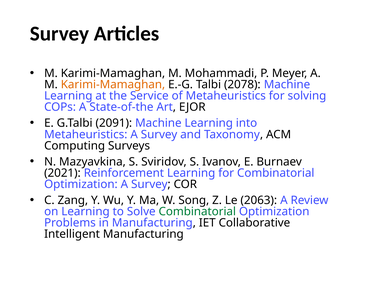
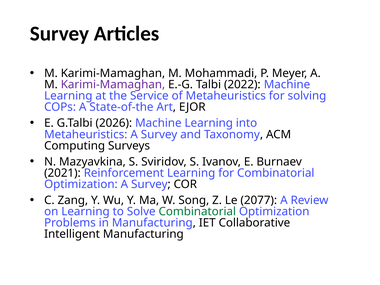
Karimi-Mamaghan colour: orange -> purple (113, 85)
2078: 2078 -> 2022 (242, 85)
2091: 2091 -> 2026 (114, 123)
2063: 2063 -> 2077 (259, 200)
